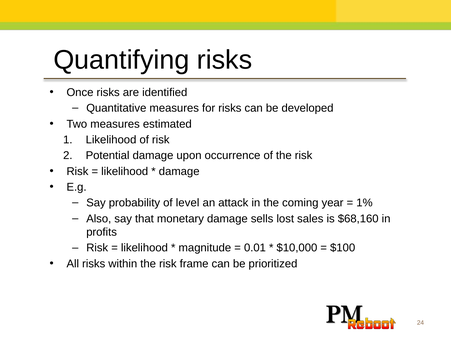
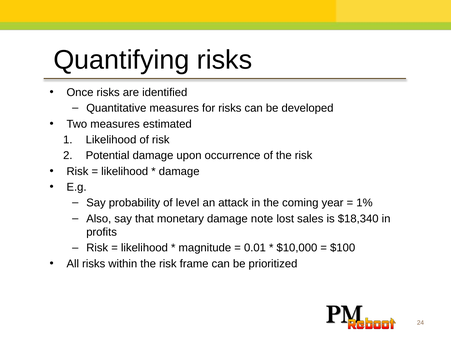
sells: sells -> note (262, 219)
$68,160: $68,160 -> $18,340 (358, 219)
